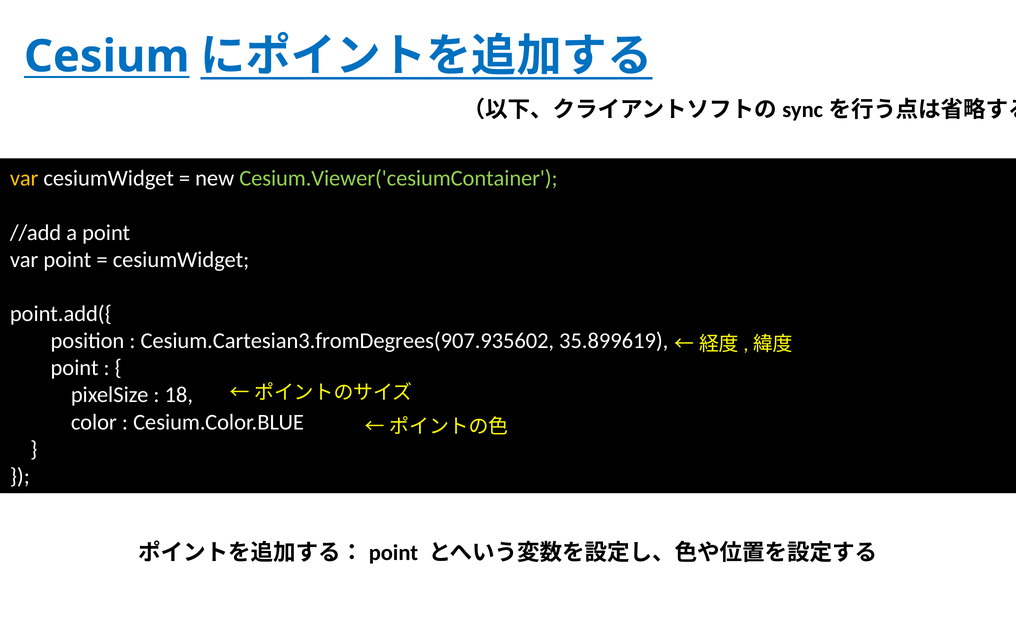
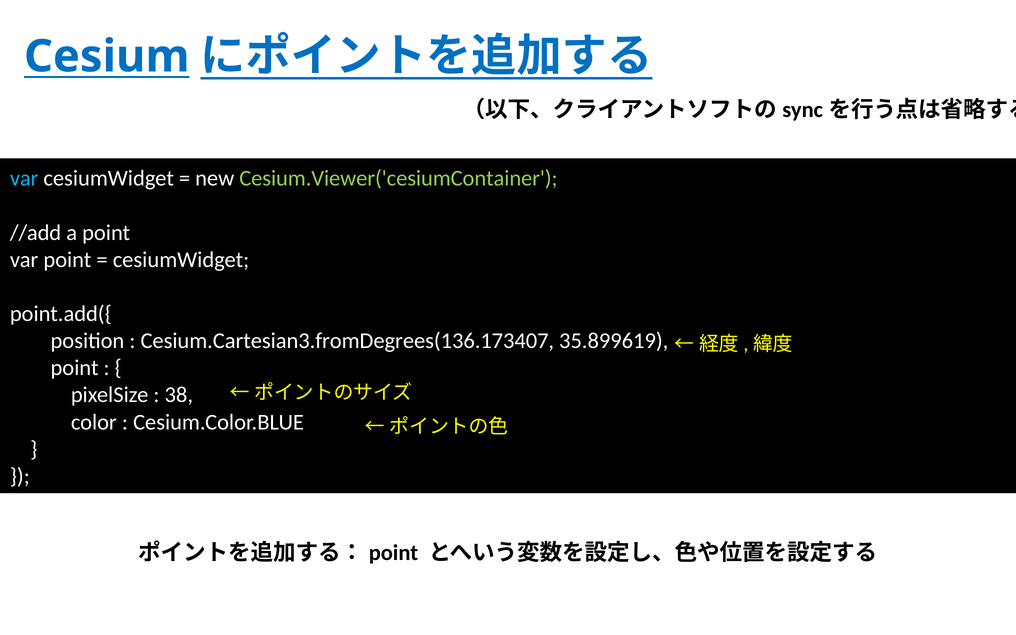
var colour: yellow -> light blue (24, 178)
Cesium.Cartesian3.fromDegrees(907.935602: Cesium.Cartesian3.fromDegrees(907.935602 -> Cesium.Cartesian3.fromDegrees(136.173407 (347, 341)
18: 18 -> 38 (179, 395)
